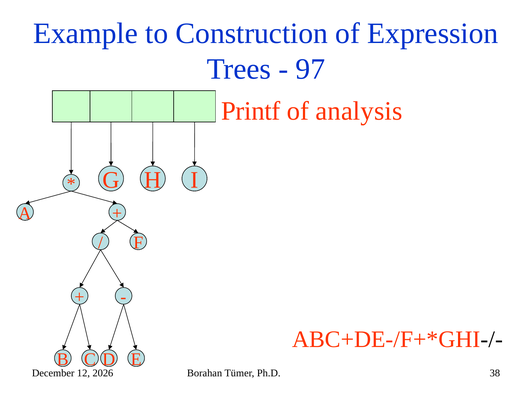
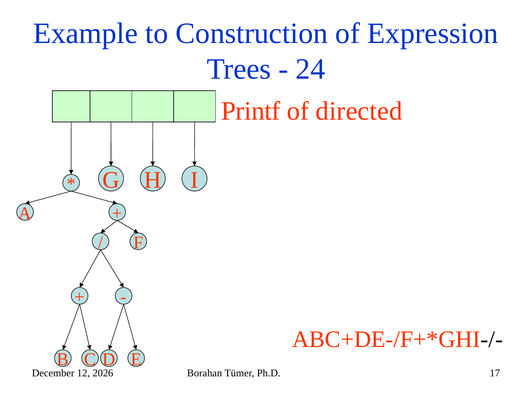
97: 97 -> 24 (310, 69)
analysis: analysis -> directed (359, 111)
38: 38 -> 17 (495, 373)
